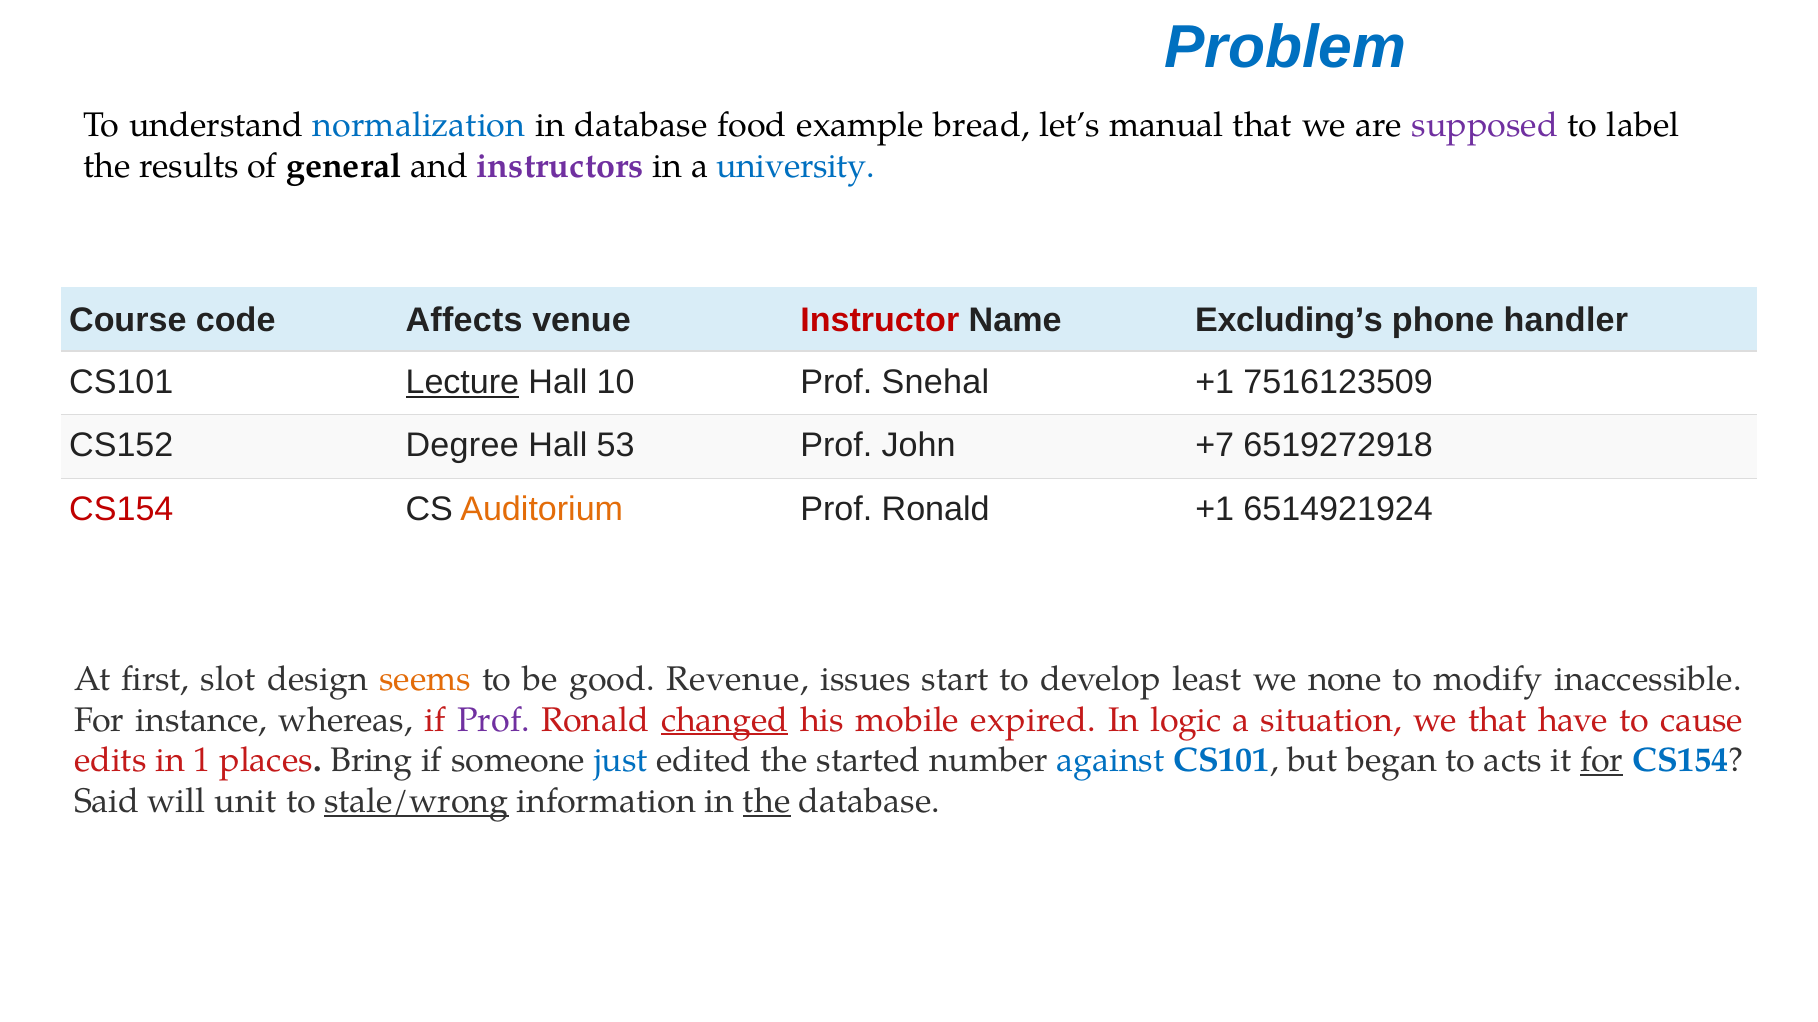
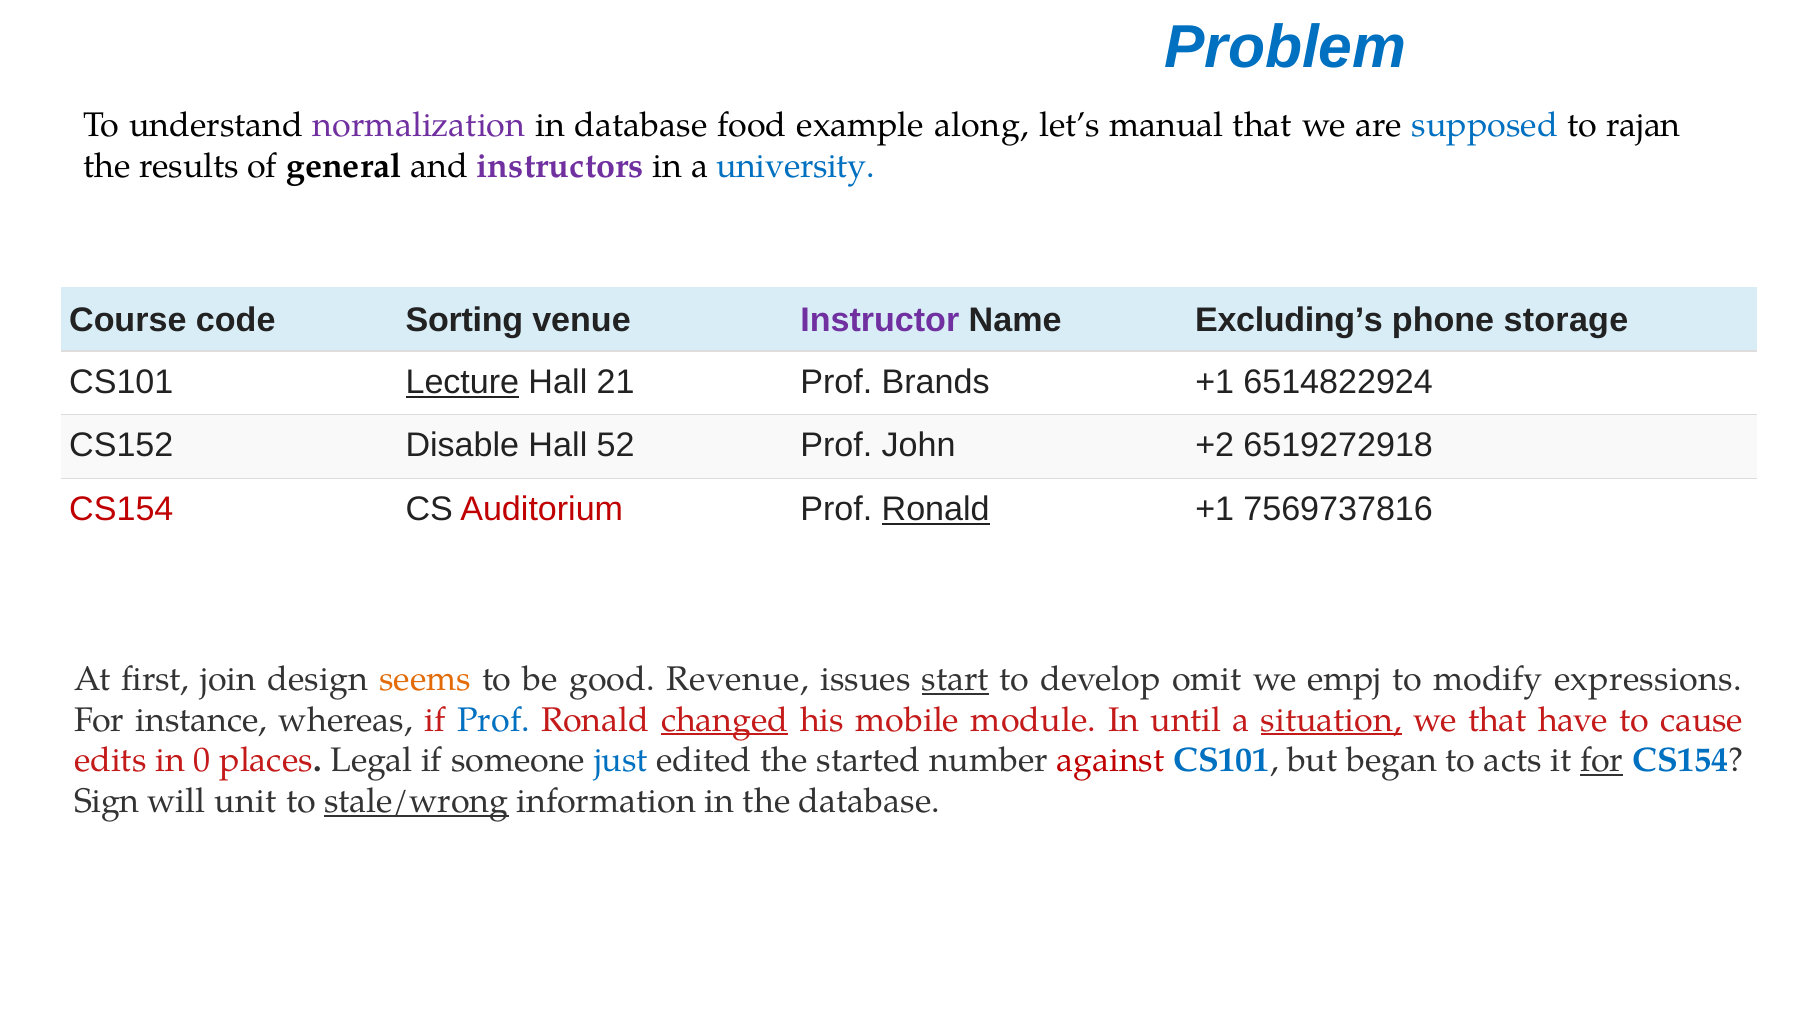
normalization colour: blue -> purple (419, 125)
bread: bread -> along (982, 125)
supposed colour: purple -> blue (1485, 125)
label: label -> rajan (1644, 125)
Affects: Affects -> Sorting (464, 320)
Instructor colour: red -> purple (880, 320)
handler: handler -> storage (1566, 320)
10: 10 -> 21 (616, 382)
Snehal: Snehal -> Brands (936, 382)
7516123509: 7516123509 -> 6514822924 (1338, 382)
Degree: Degree -> Disable (462, 446)
53: 53 -> 52 (616, 446)
+7: +7 -> +2 (1215, 446)
Auditorium colour: orange -> red (542, 509)
Ronald underline: none -> present (936, 509)
6514921924: 6514921924 -> 7569737816 (1338, 509)
slot: slot -> join (229, 679)
start underline: none -> present (955, 679)
least: least -> omit (1207, 679)
none: none -> empj (1345, 679)
inaccessible: inaccessible -> expressions (1648, 679)
Prof colour: purple -> blue (494, 720)
expired: expired -> module (1034, 720)
logic: logic -> until (1186, 720)
situation underline: none -> present (1331, 720)
1: 1 -> 0 (202, 761)
Bring: Bring -> Legal (372, 761)
against colour: blue -> red (1111, 761)
Said: Said -> Sign (107, 802)
the underline: present -> none (767, 802)
